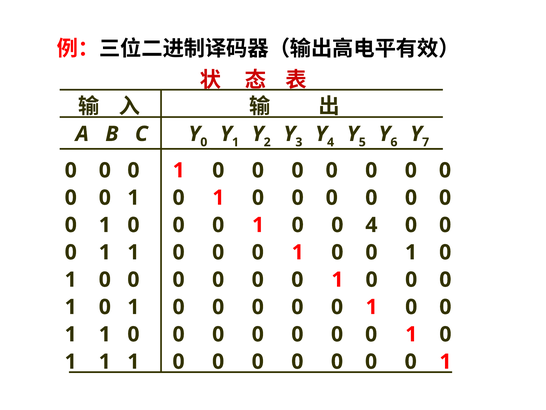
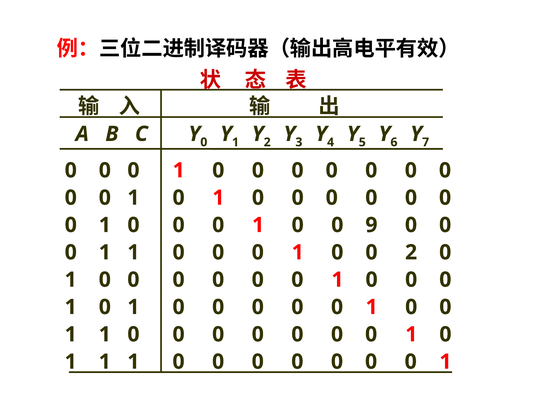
0 4: 4 -> 9 (371, 225)
1: 1 -> 2 (411, 252)
